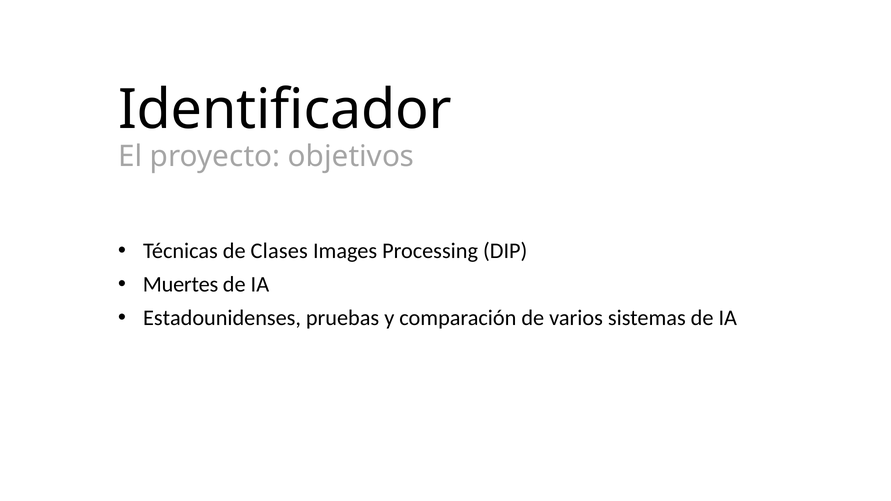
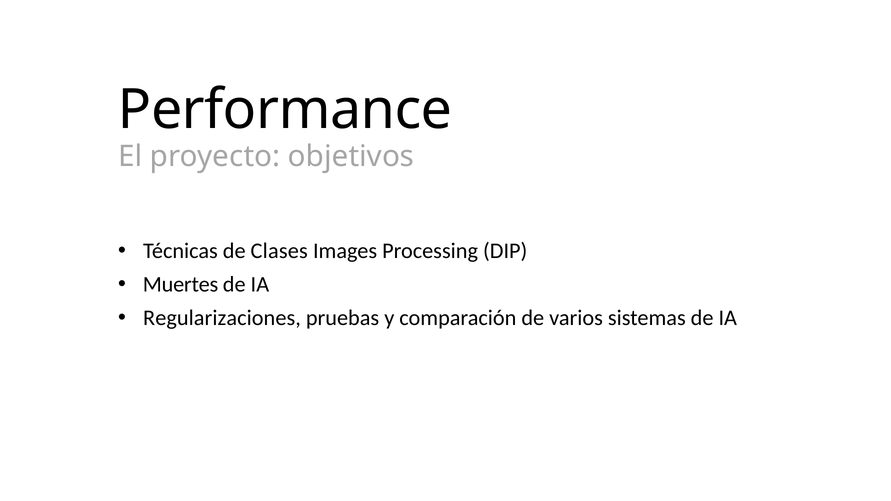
Identificador: Identificador -> Performance (285, 110)
Estadounidenses: Estadounidenses -> Regularizaciones (222, 318)
